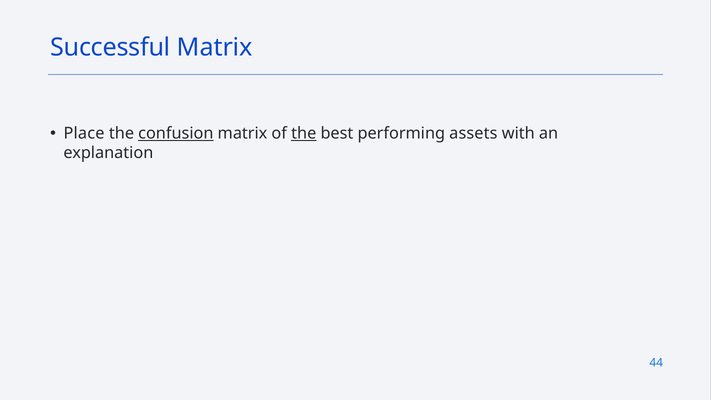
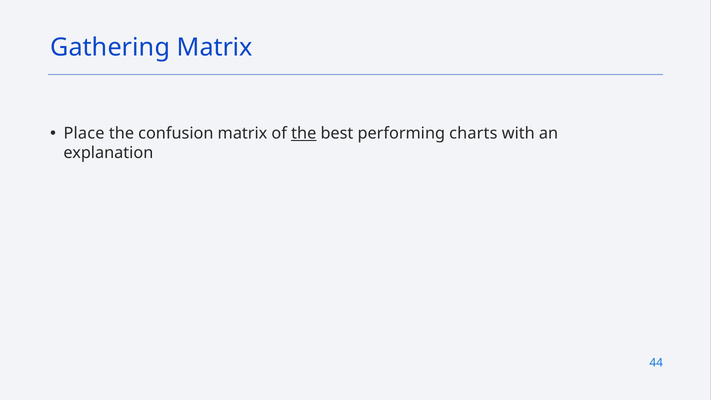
Successful: Successful -> Gathering (110, 47)
confusion underline: present -> none (176, 133)
assets: assets -> charts (473, 133)
